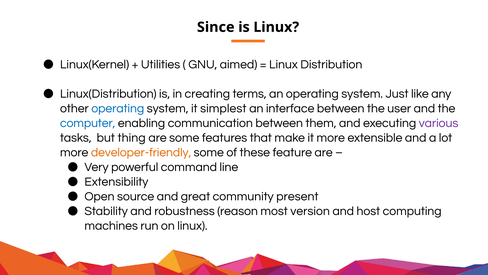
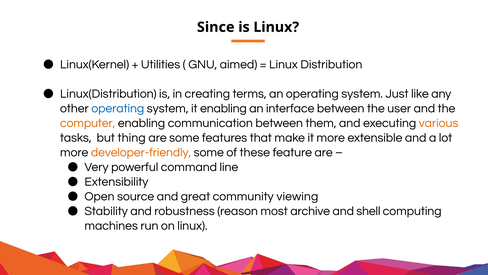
it simplest: simplest -> enabling (223, 108)
computer colour: blue -> orange (88, 123)
various colour: purple -> orange (439, 123)
present: present -> viewing (297, 196)
version: version -> archive (310, 211)
host: host -> shell (368, 211)
